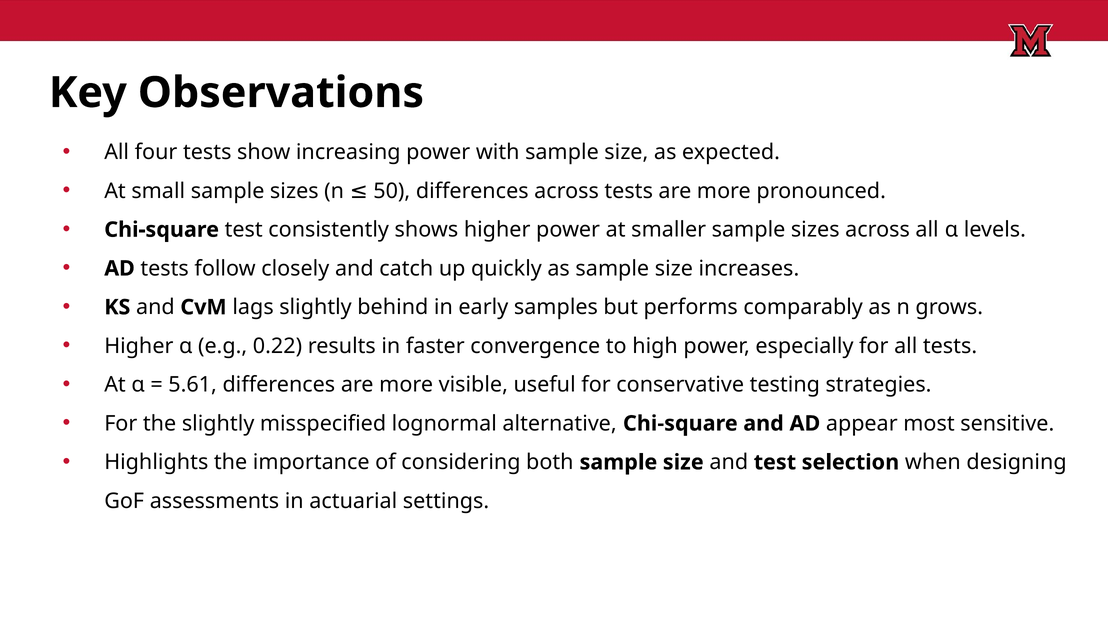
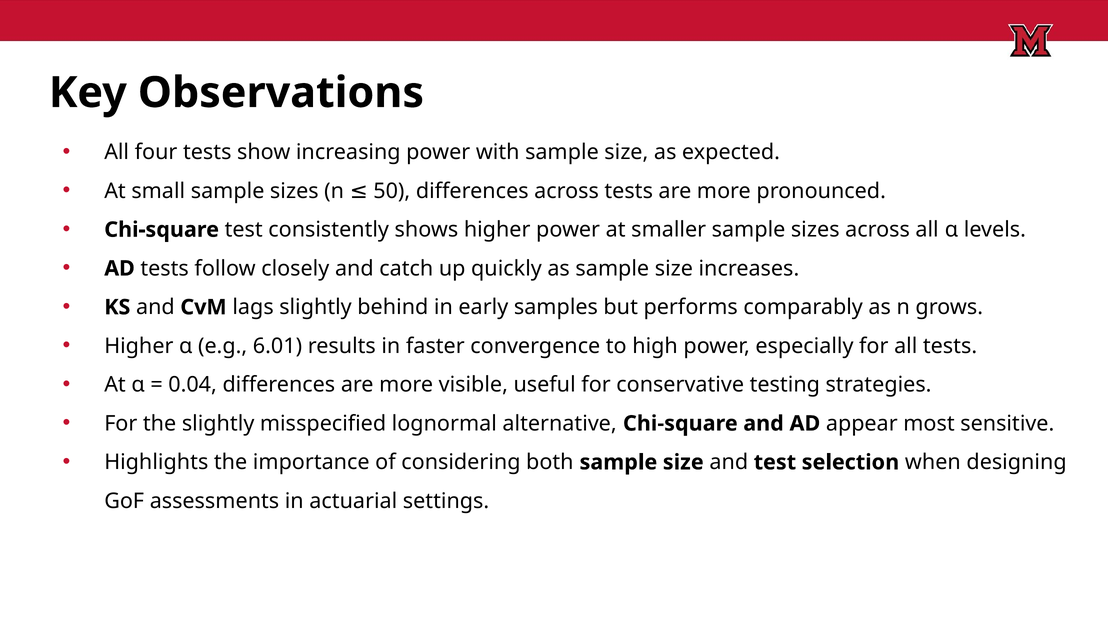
0.22: 0.22 -> 6.01 (277, 346)
5.61: 5.61 -> 0.04 (193, 385)
